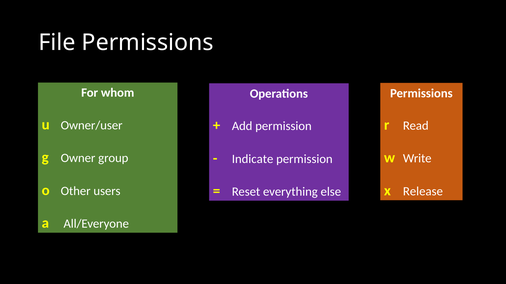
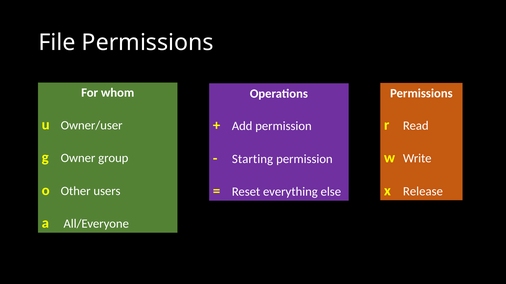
Indicate: Indicate -> Starting (253, 159)
